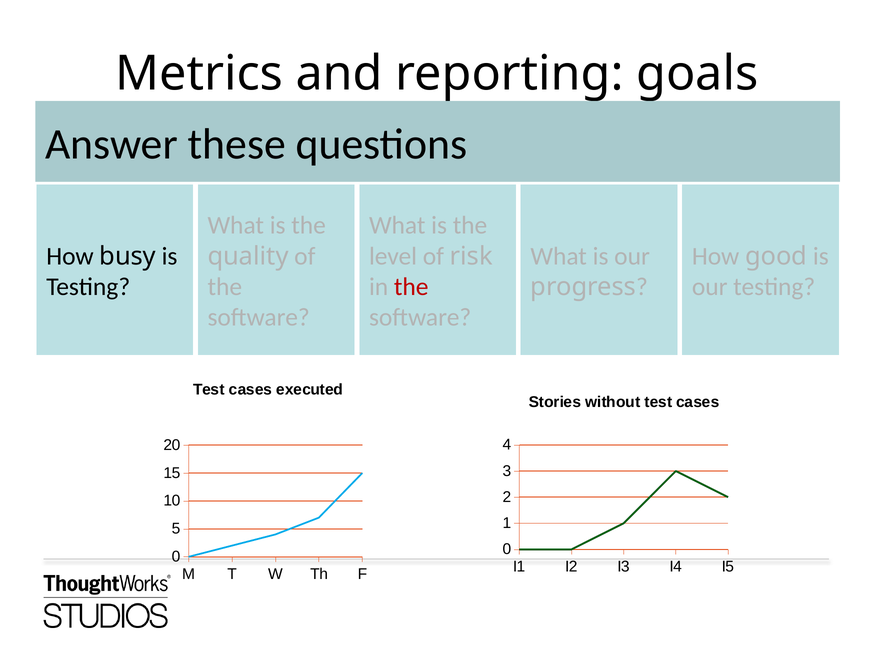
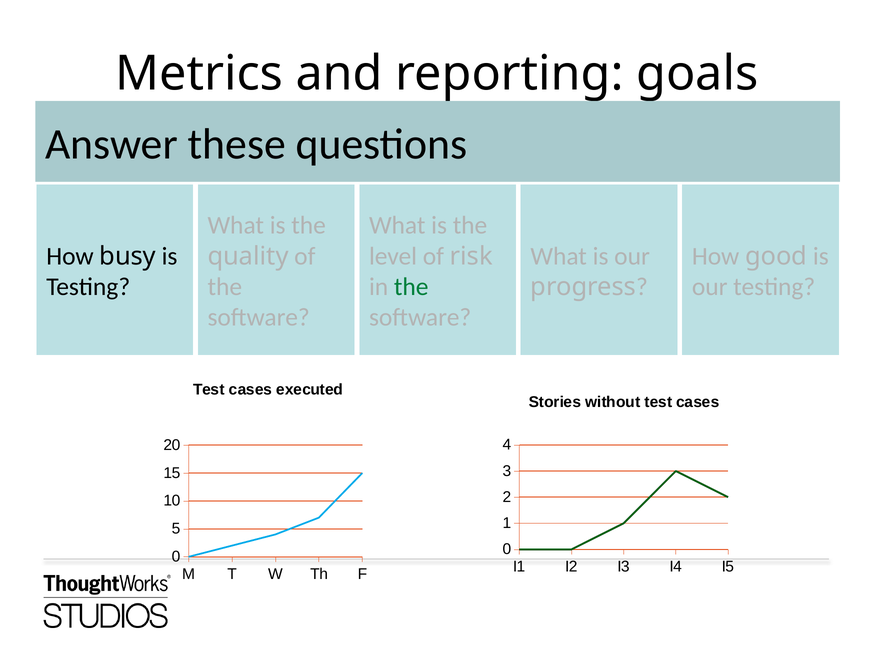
the colour: red -> green (411, 287)
